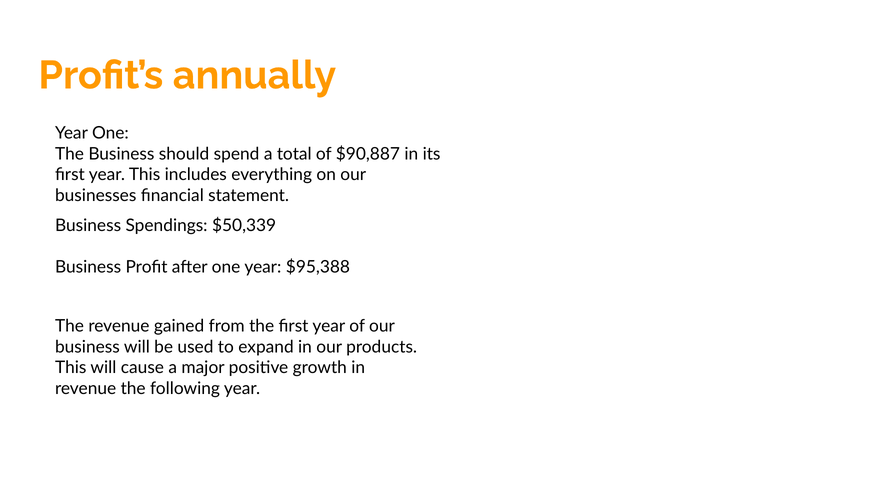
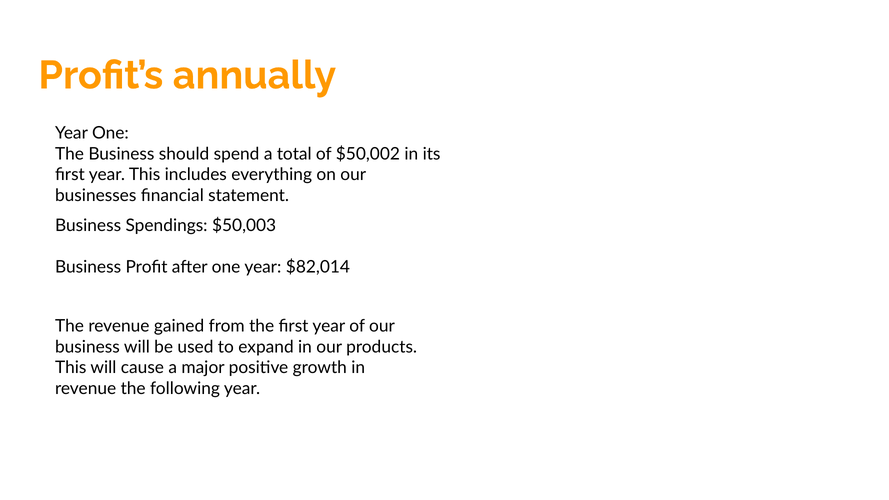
$90,887: $90,887 -> $50,002 (368, 154)
$50,339: $50,339 -> $50,003 (244, 226)
$95,388: $95,388 -> $82,014 (318, 267)
